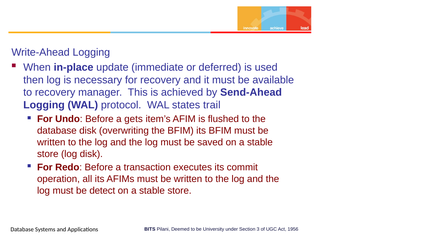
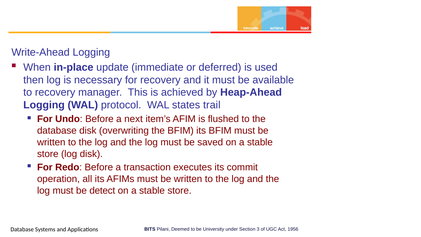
Send-Ahead: Send-Ahead -> Heap-Ahead (251, 92)
gets: gets -> next (134, 119)
